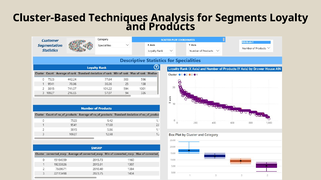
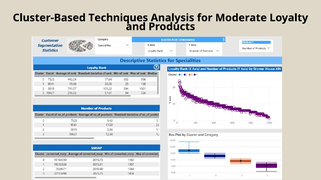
Segments: Segments -> Moderate (241, 18)
